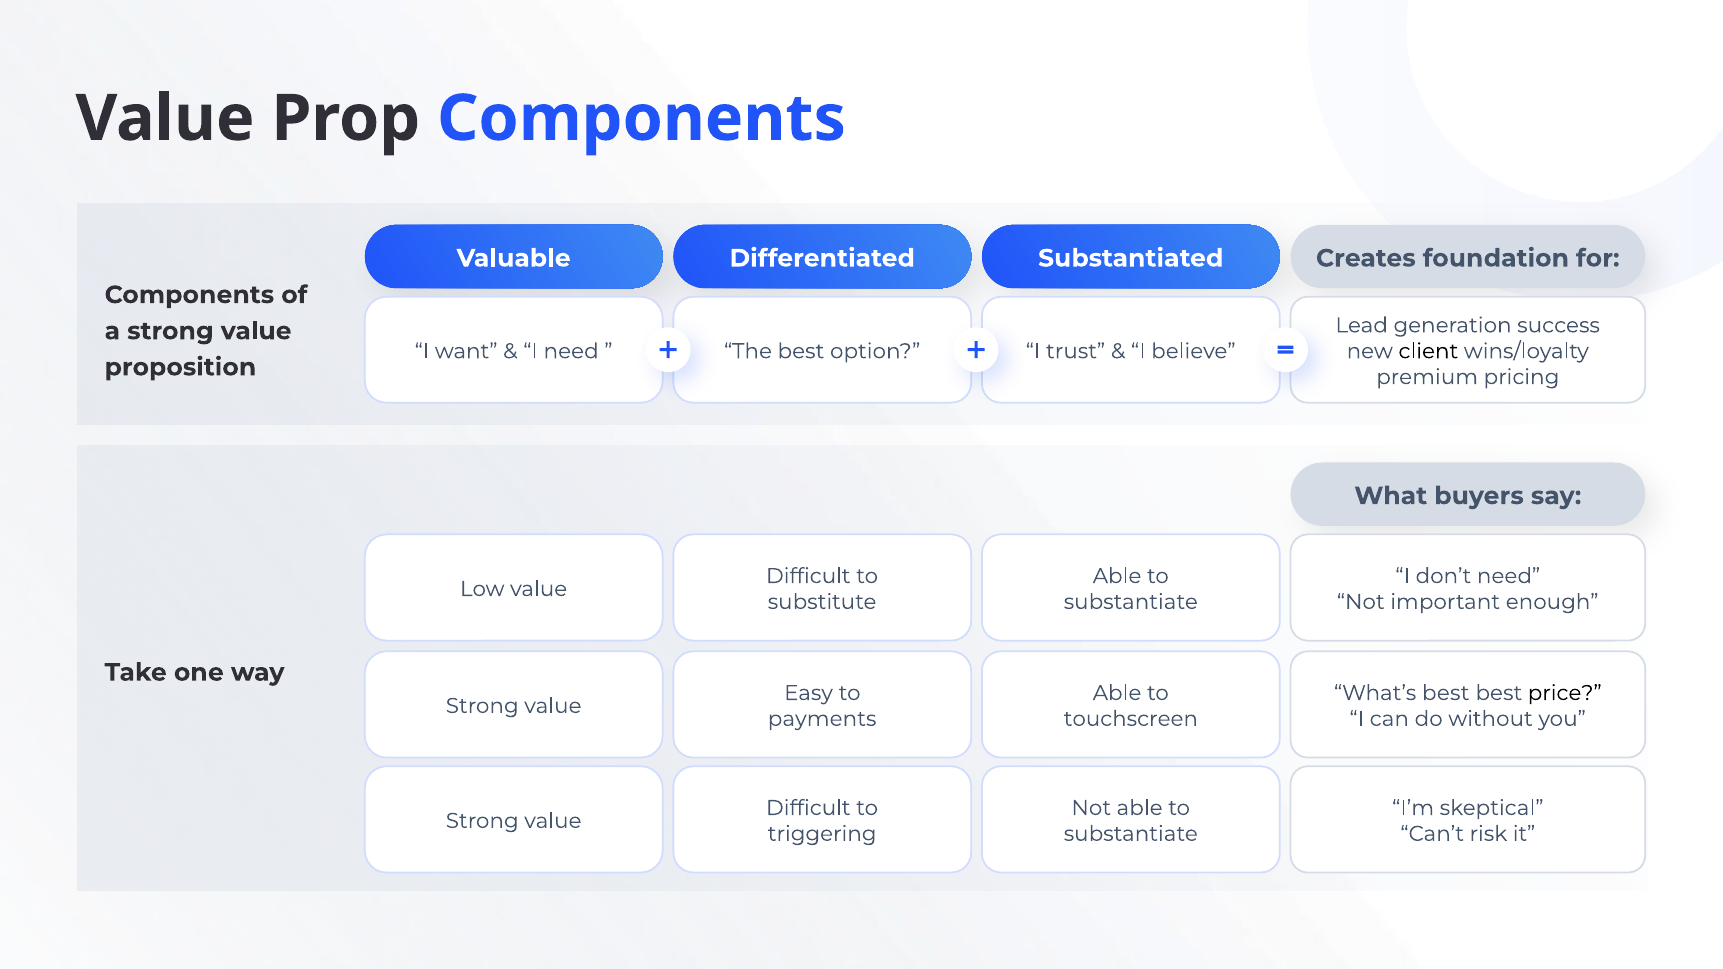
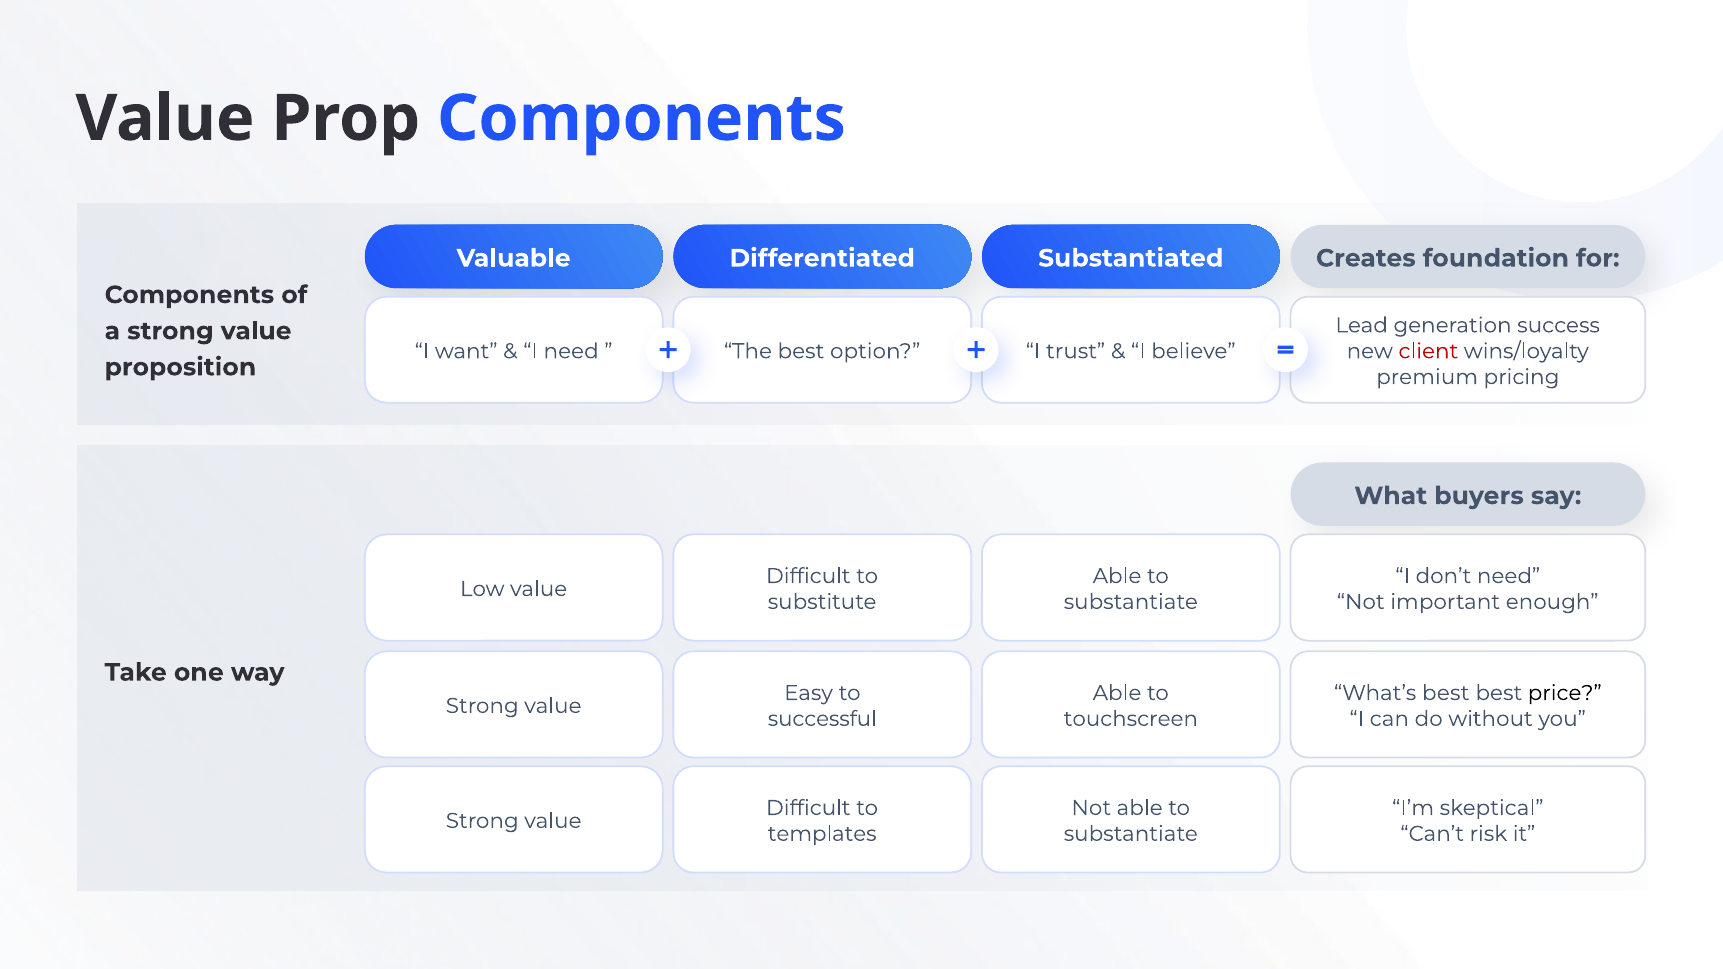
client colour: black -> red (1428, 351)
payments: payments -> successful (822, 719)
triggering: triggering -> templates (822, 834)
